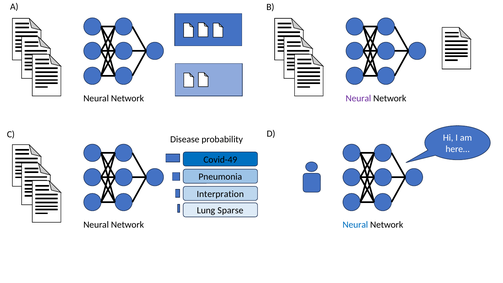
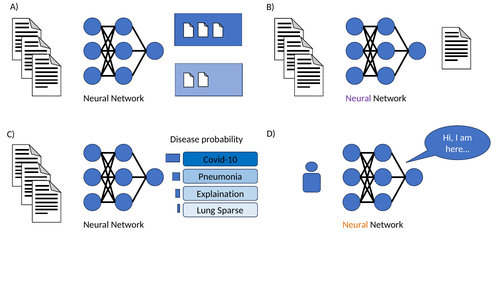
Covid-49: Covid-49 -> Covid-10 (220, 160)
Interpration: Interpration -> Explaination (220, 194)
Neural colour: blue -> orange (355, 225)
